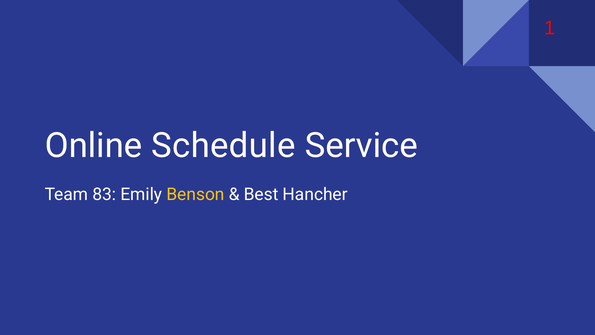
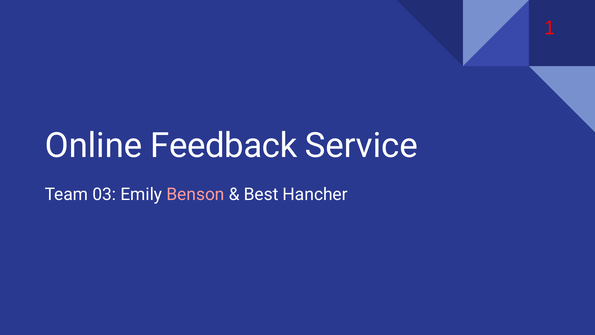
Schedule: Schedule -> Feedback (224, 146)
83: 83 -> 03 (104, 194)
Benson colour: yellow -> pink (195, 194)
